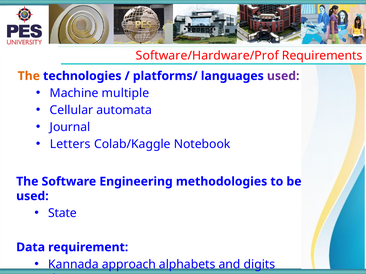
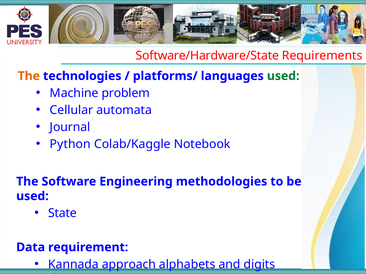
Software/Hardware/Prof: Software/Hardware/Prof -> Software/Hardware/State (207, 56)
used colour: purple -> green (283, 76)
multiple: multiple -> problem (126, 93)
Letters: Letters -> Python (70, 144)
